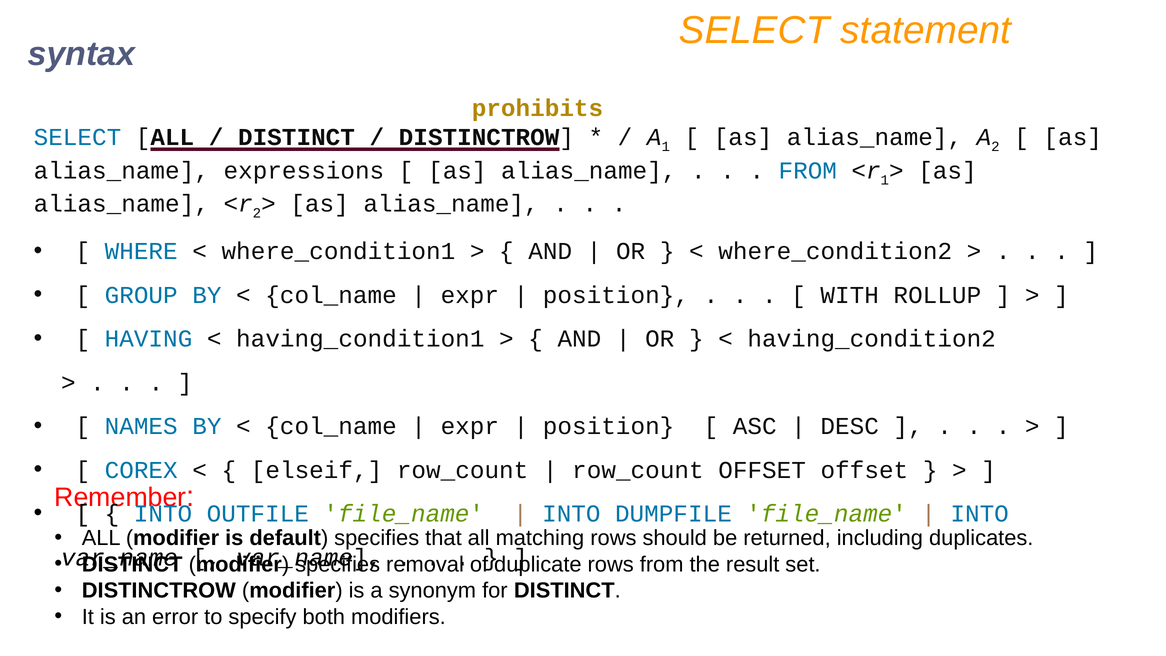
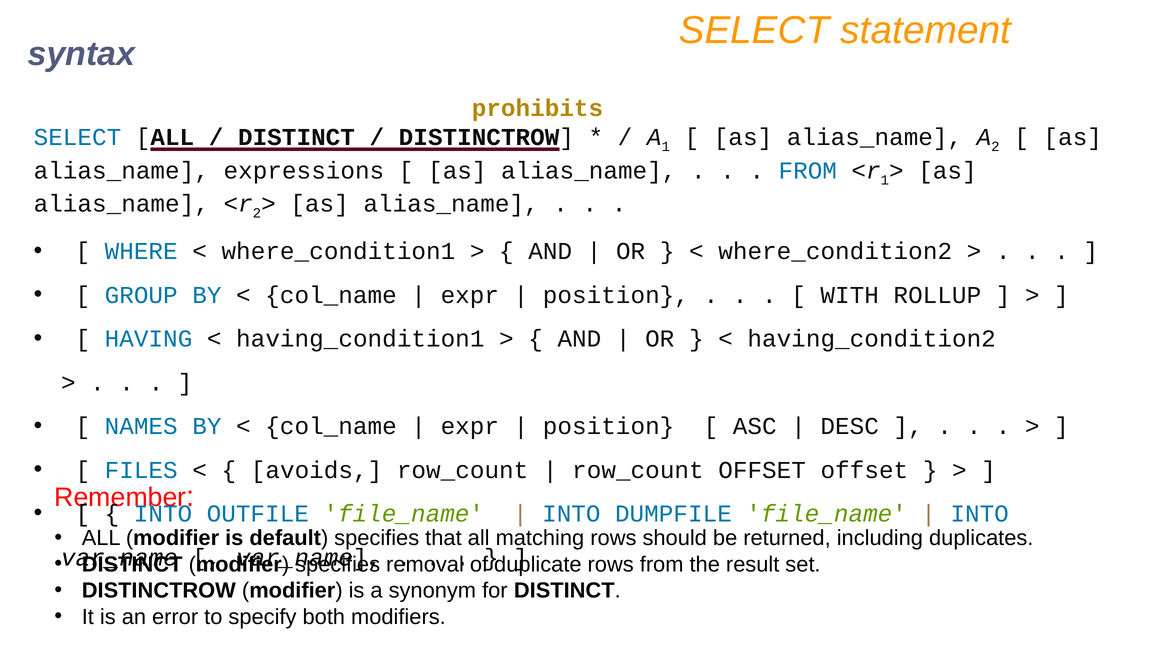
COREX: COREX -> FILES (141, 470)
elseif: elseif -> avoids (317, 470)
